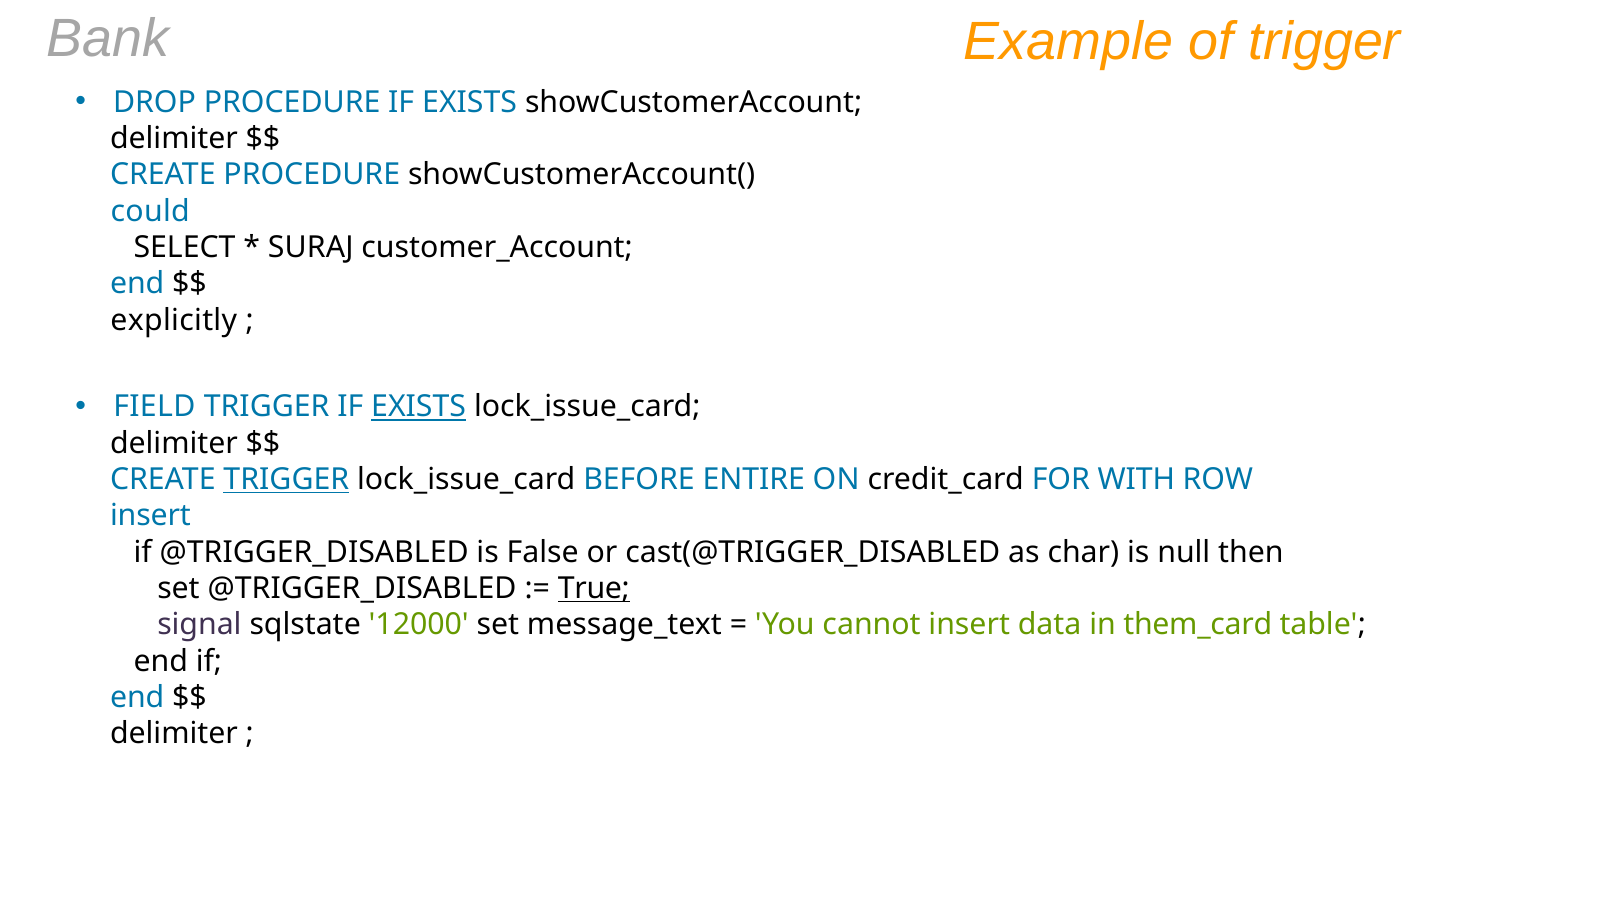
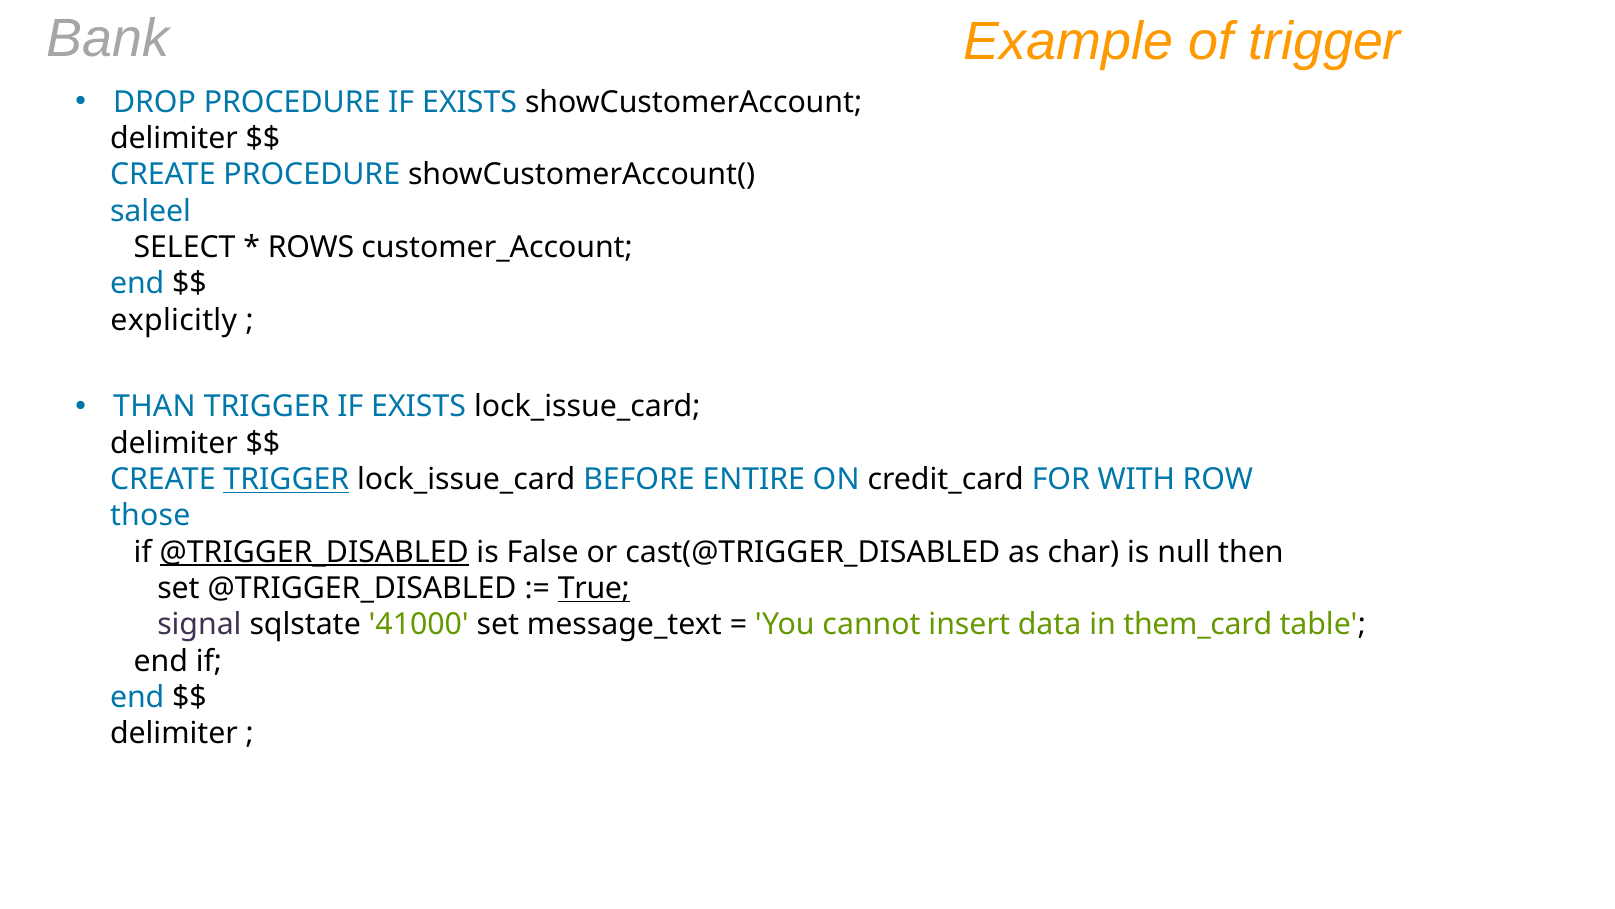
could: could -> saleel (150, 211)
SURAJ: SURAJ -> ROWS (311, 247)
FIELD: FIELD -> THAN (154, 407)
EXISTS underline: present -> none (419, 407)
insert: insert -> those (150, 516)
@TRIGGER_DISABLED underline: none -> present (314, 552)
12000: 12000 -> 41000 (419, 625)
